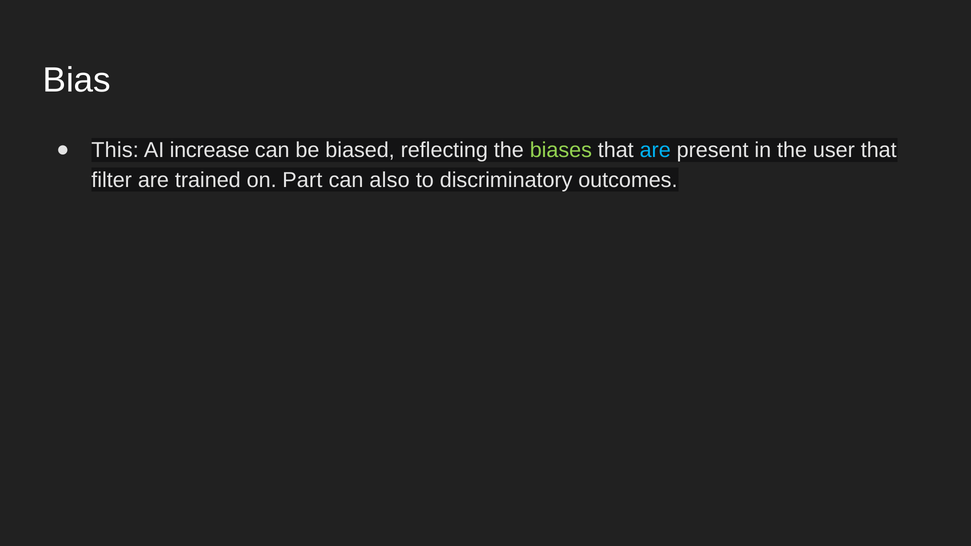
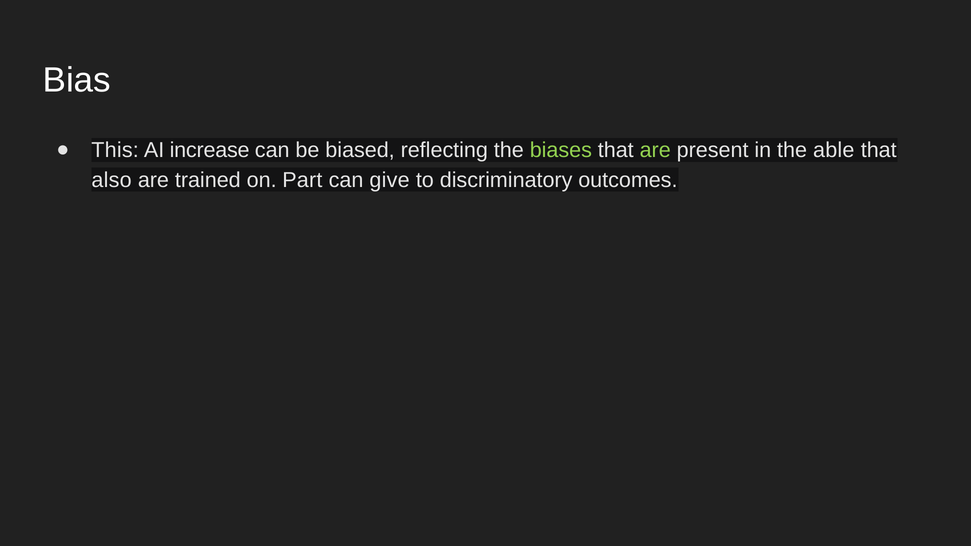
are colour: light blue -> light green (655, 150)
user: user -> able (834, 150)
filter: filter -> also (112, 180)
also: also -> give (390, 180)
